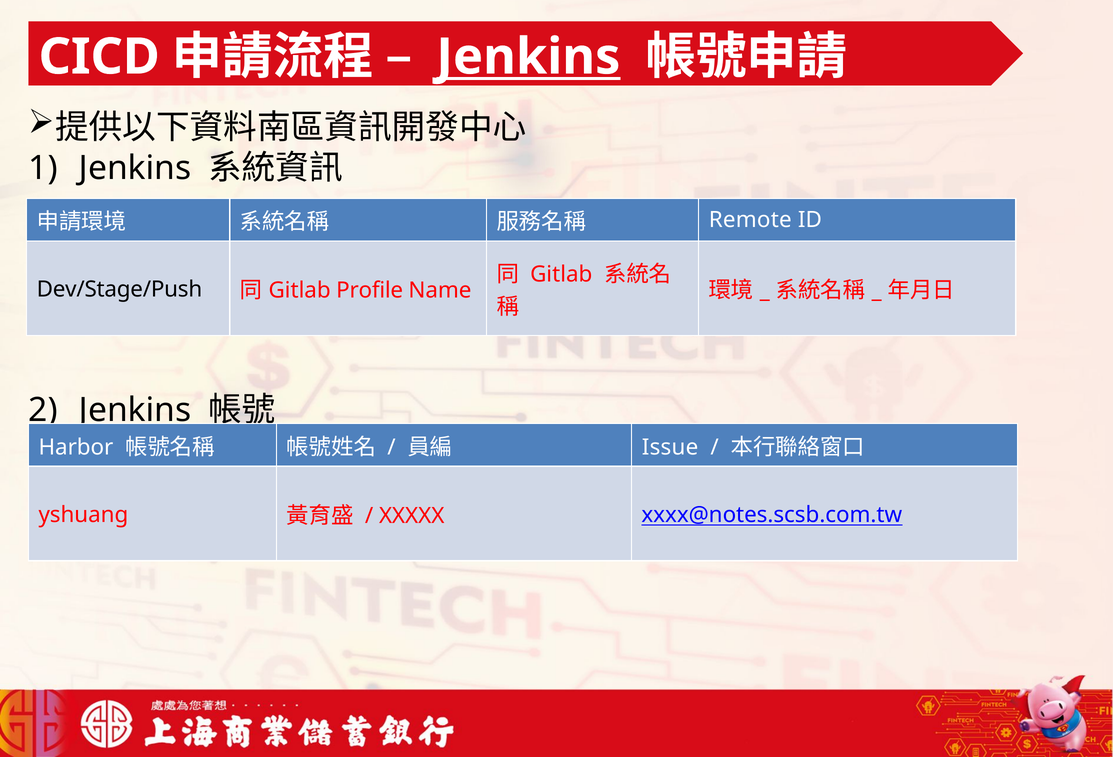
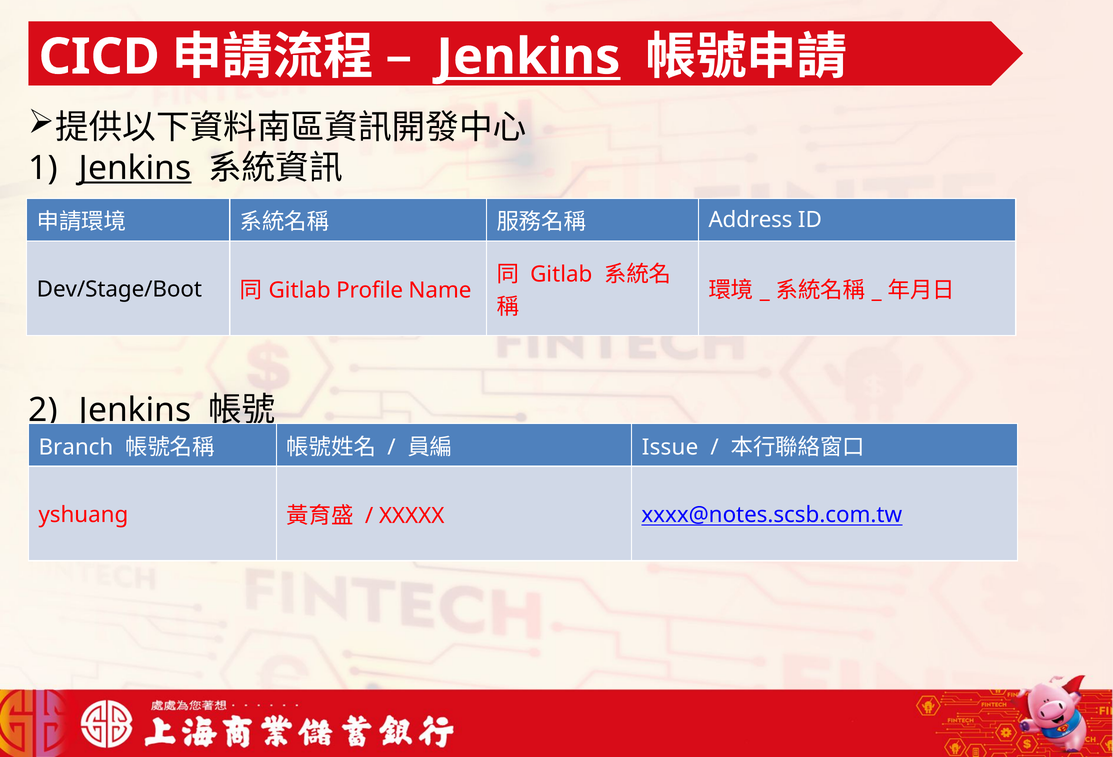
Jenkins underline: none -> present (135, 168)
Remote: Remote -> Address (750, 220)
Dev/Stage/Push: Dev/Stage/Push -> Dev/Stage/Boot (119, 290)
Harbor: Harbor -> Branch (76, 447)
